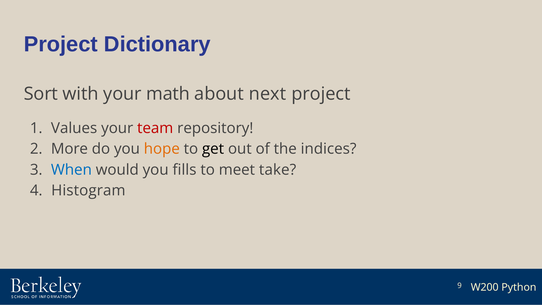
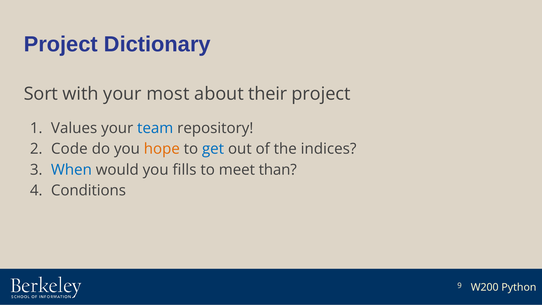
math: math -> most (168, 94)
next: next -> their (268, 94)
team colour: red -> blue (155, 128)
More: More -> Code (69, 149)
get colour: black -> blue (213, 149)
take: take -> than (278, 170)
Histogram: Histogram -> Conditions (88, 190)
